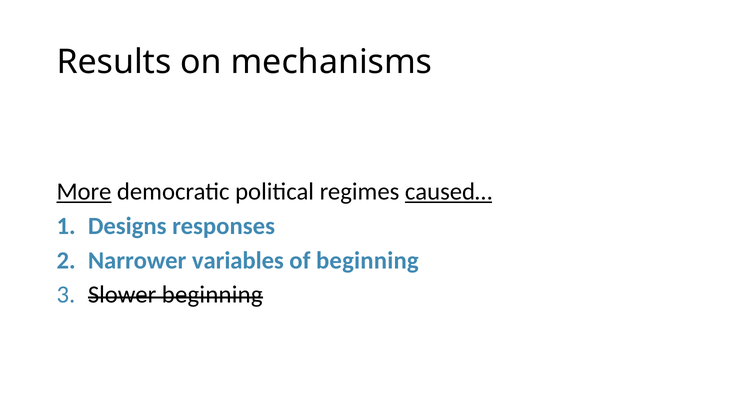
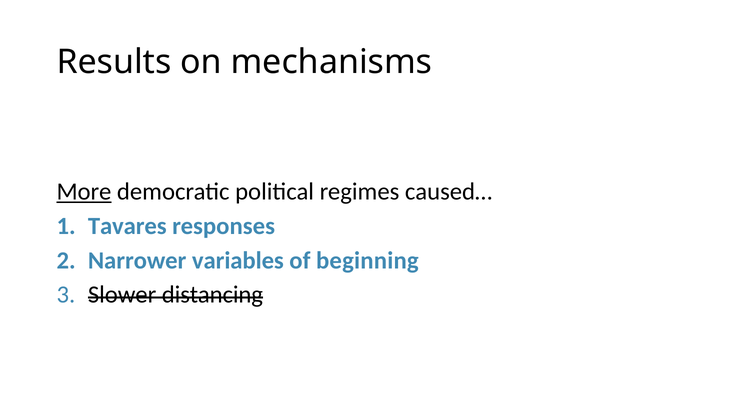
caused… underline: present -> none (449, 192)
Designs: Designs -> Tavares (127, 226)
Slower beginning: beginning -> distancing (212, 295)
